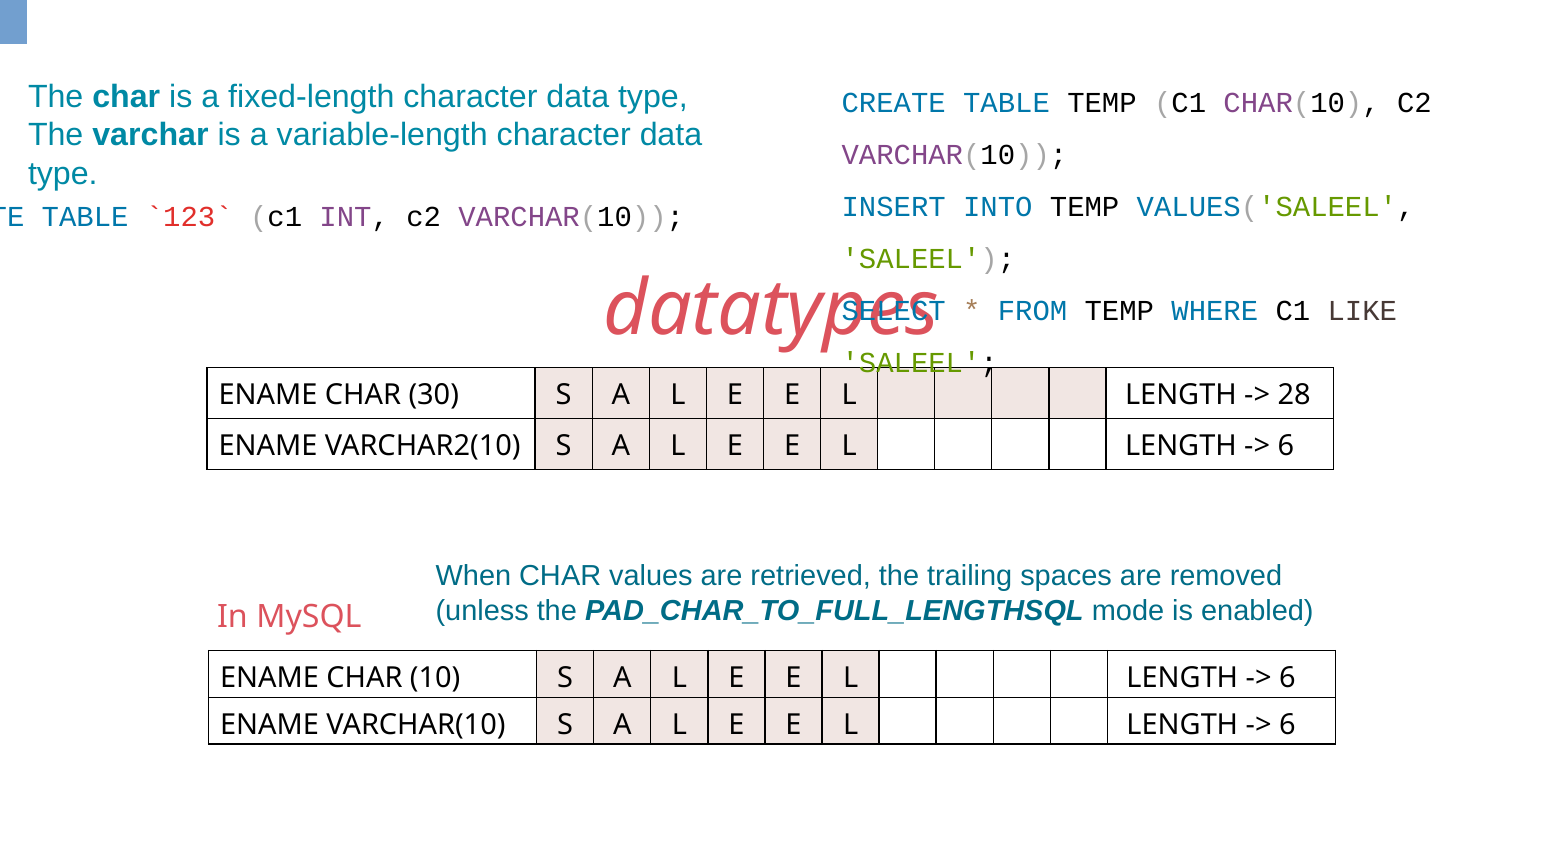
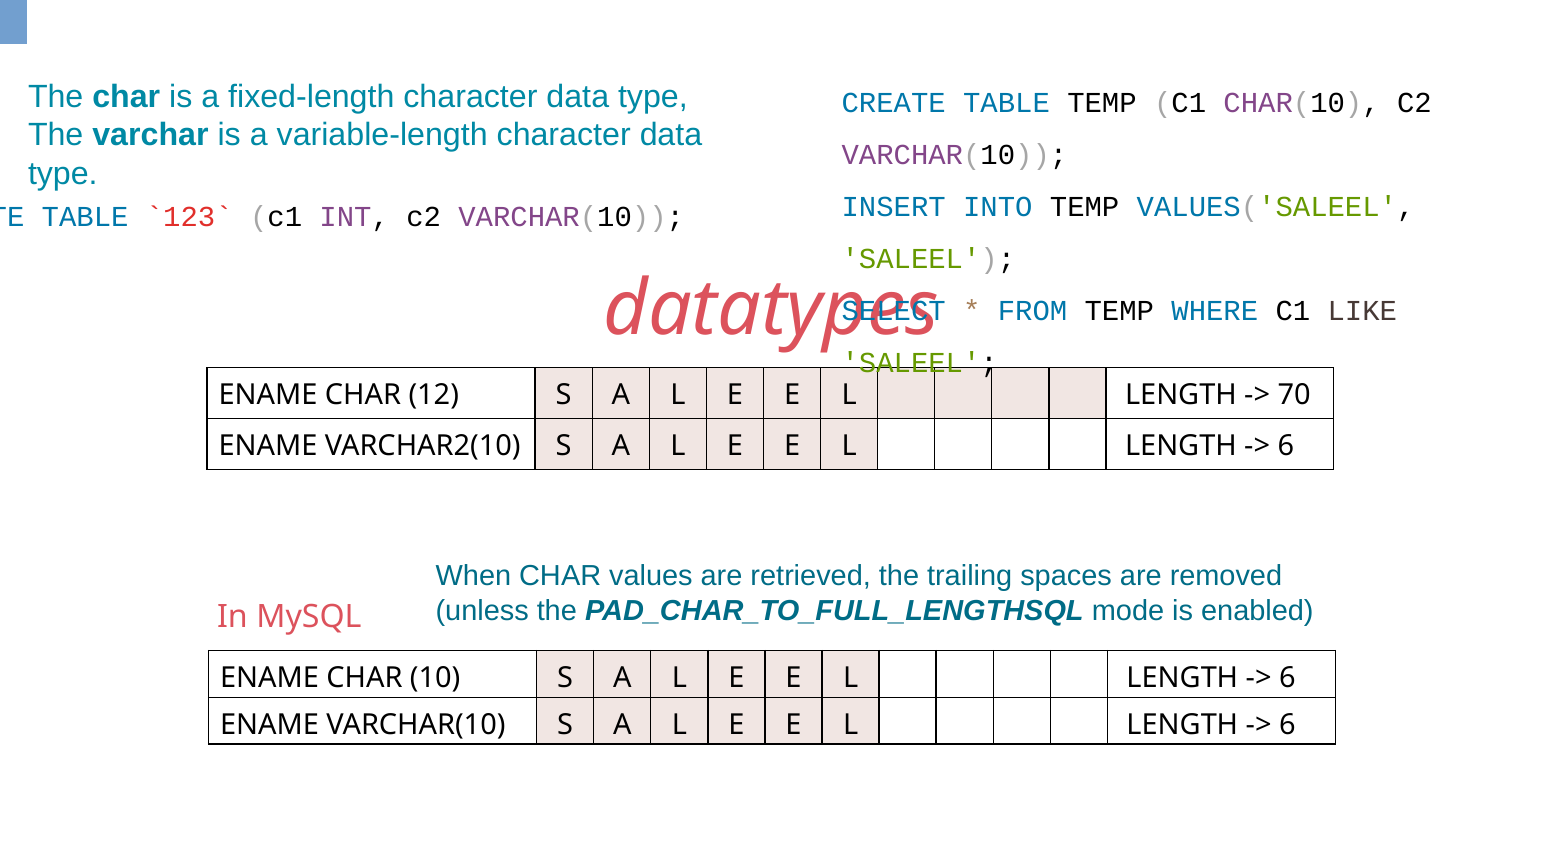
30: 30 -> 12 (434, 395)
28: 28 -> 70 (1294, 395)
